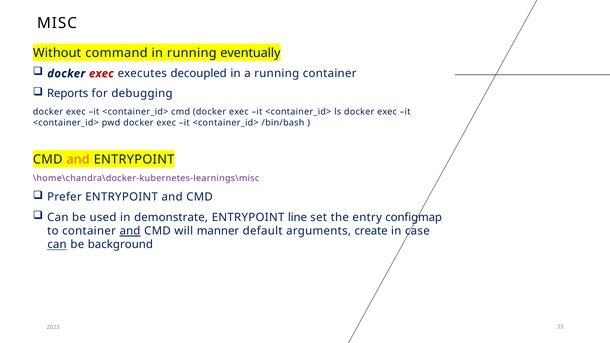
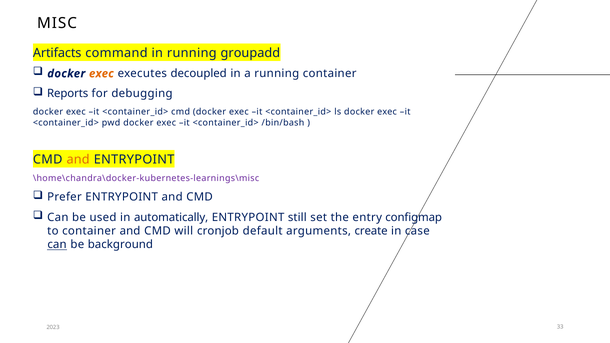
Without: Without -> Artifacts (57, 53)
eventually: eventually -> groupadd (250, 53)
exec colour: red -> orange (101, 74)
demonstrate: demonstrate -> automatically (171, 217)
line: line -> still (297, 217)
and underline: present -> none (130, 231)
manner: manner -> cronjob (218, 231)
